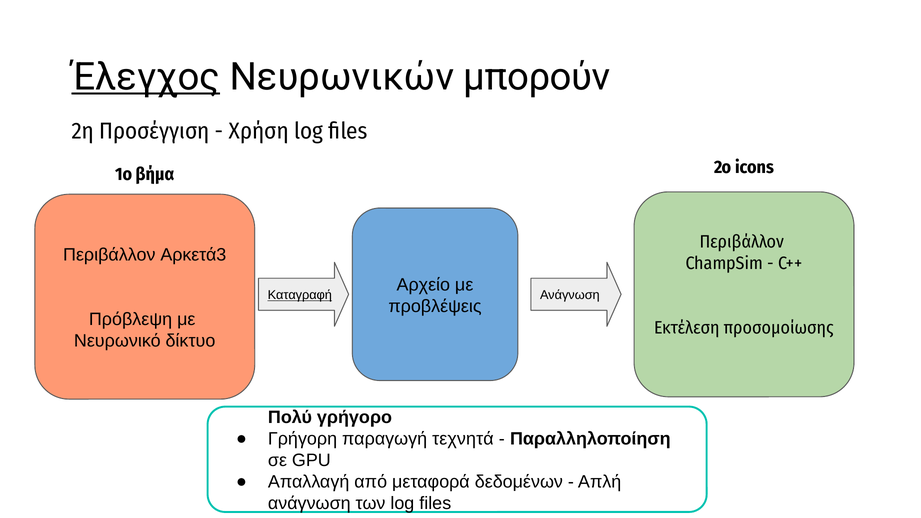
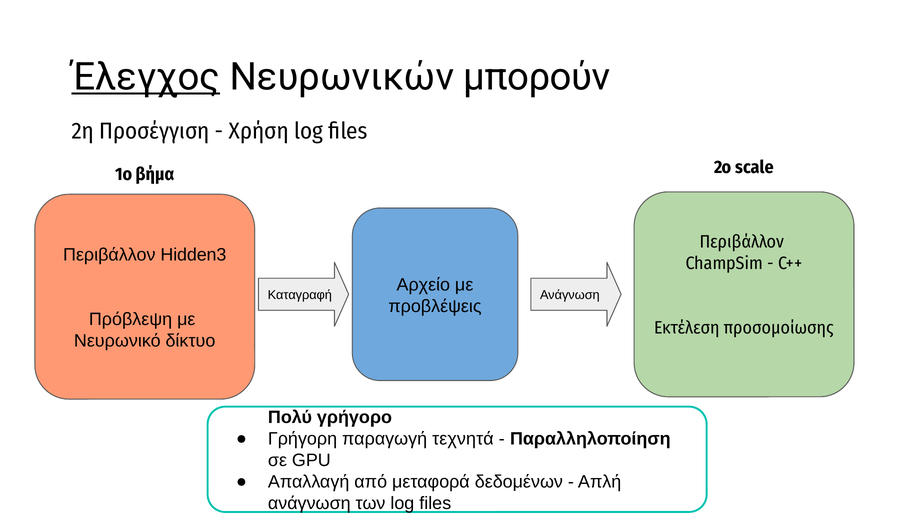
icons: icons -> scale (755, 167)
Αρκετά3: Αρκετά3 -> Hidden3 (193, 255)
Καταγραφή underline: present -> none (300, 295)
